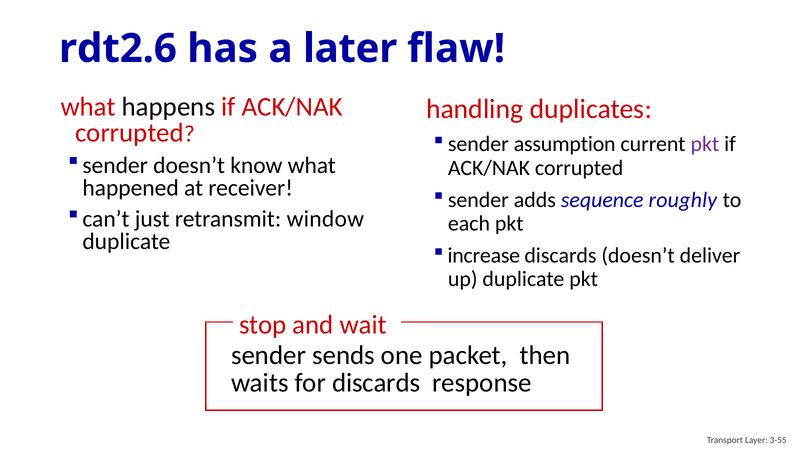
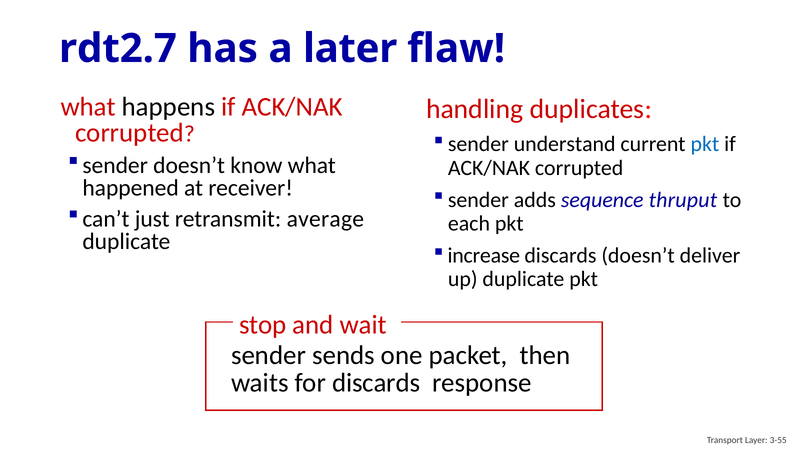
rdt2.6: rdt2.6 -> rdt2.7 (118, 49)
assumption: assumption -> understand (565, 144)
pkt colour: purple -> blue (705, 144)
roughly: roughly -> thruput (683, 200)
window: window -> average (325, 219)
